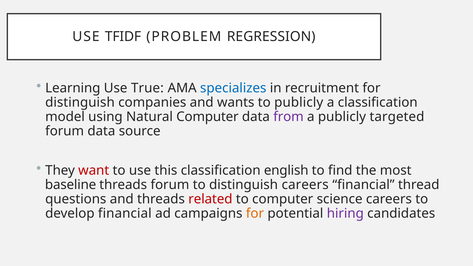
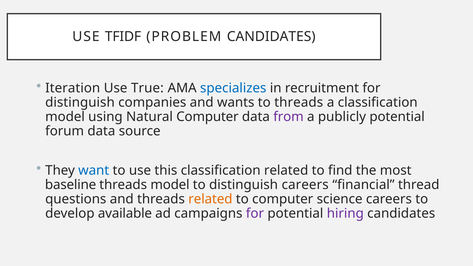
PROBLEM REGRESSION: REGRESSION -> CANDIDATES (271, 37)
Learning: Learning -> Iteration (73, 88)
to publicly: publicly -> threads (299, 102)
publicly targeted: targeted -> potential (397, 117)
want colour: red -> blue (94, 170)
classification english: english -> related (286, 170)
threads forum: forum -> model (170, 185)
related colour: red -> orange (210, 199)
develop financial: financial -> available (125, 214)
for colour: orange -> purple (255, 214)
